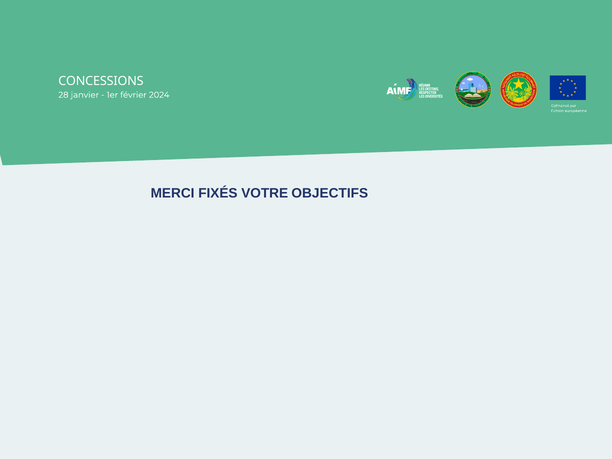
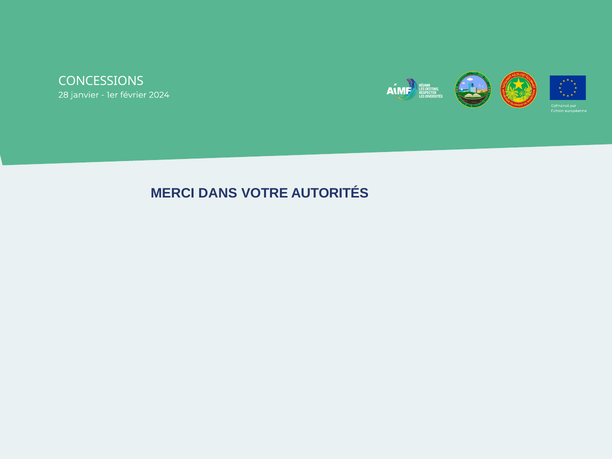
FIXÉS: FIXÉS -> DANS (218, 193)
OBJECTIFS: OBJECTIFS -> AUTORITÉS (330, 193)
